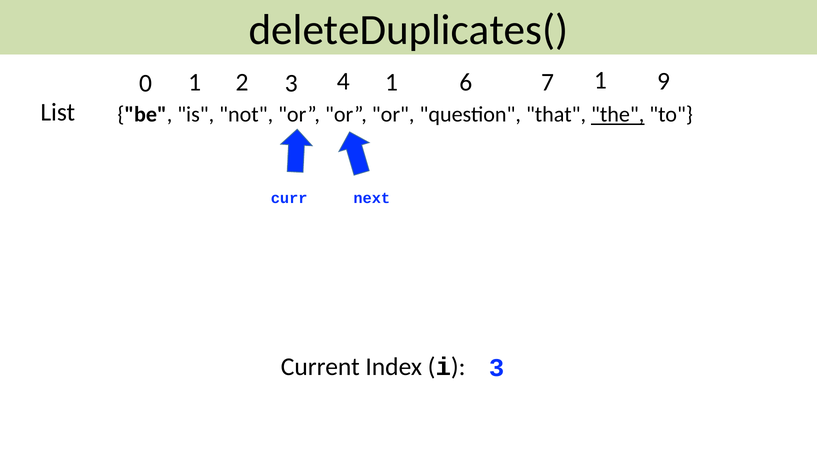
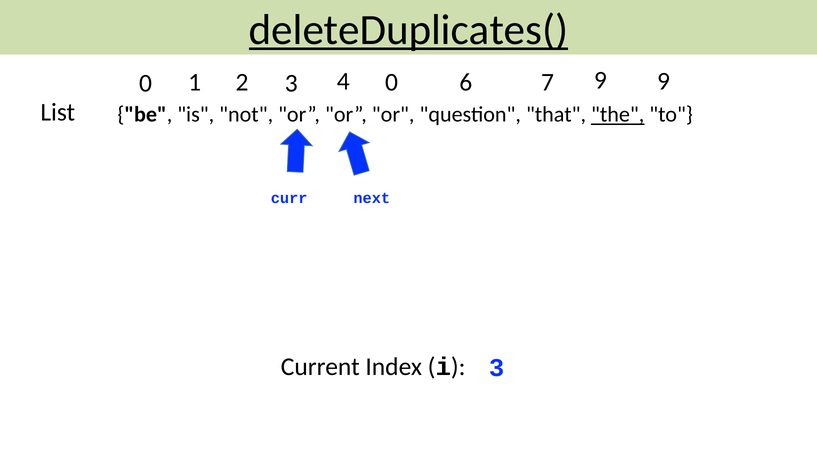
deleteDuplicates( underline: none -> present (408, 30)
4 1: 1 -> 0 (391, 82)
7 1: 1 -> 9 (600, 80)
